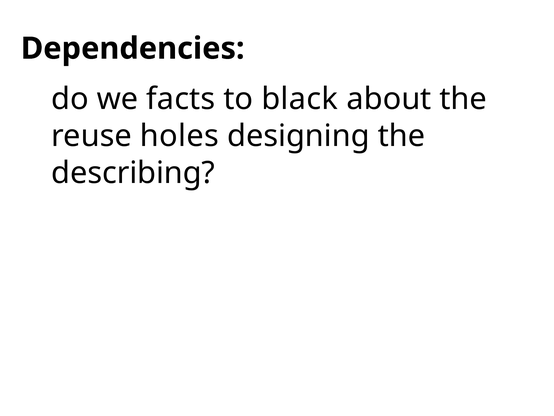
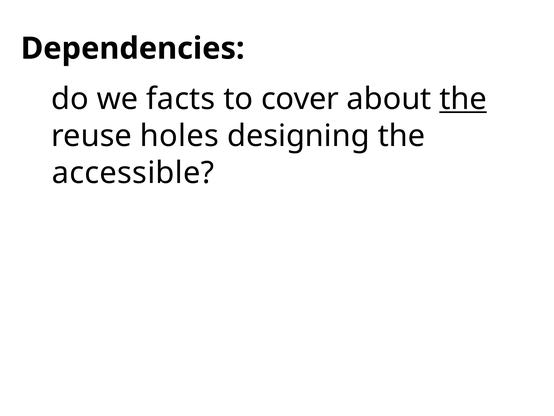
black: black -> cover (300, 99)
the underline: none -> present (463, 99)
describing: describing -> accessible (133, 173)
